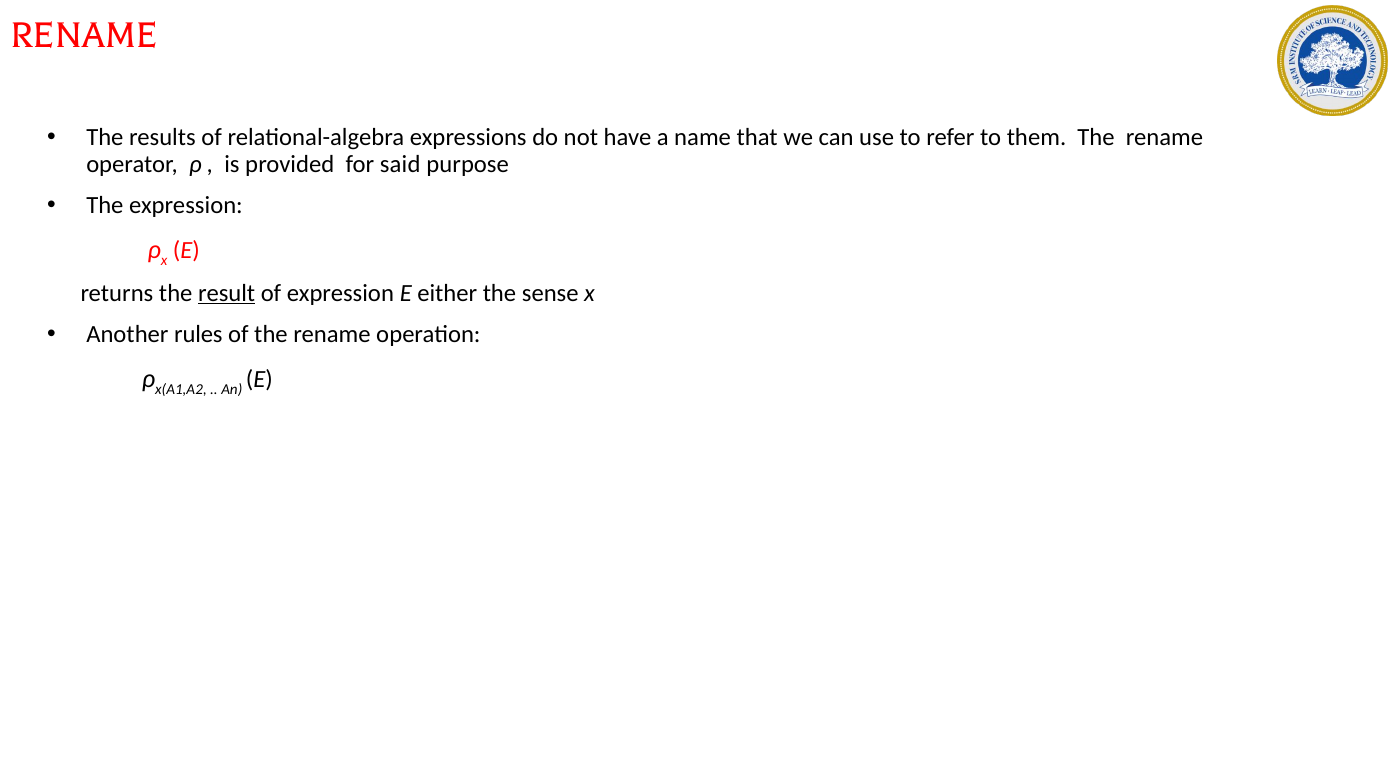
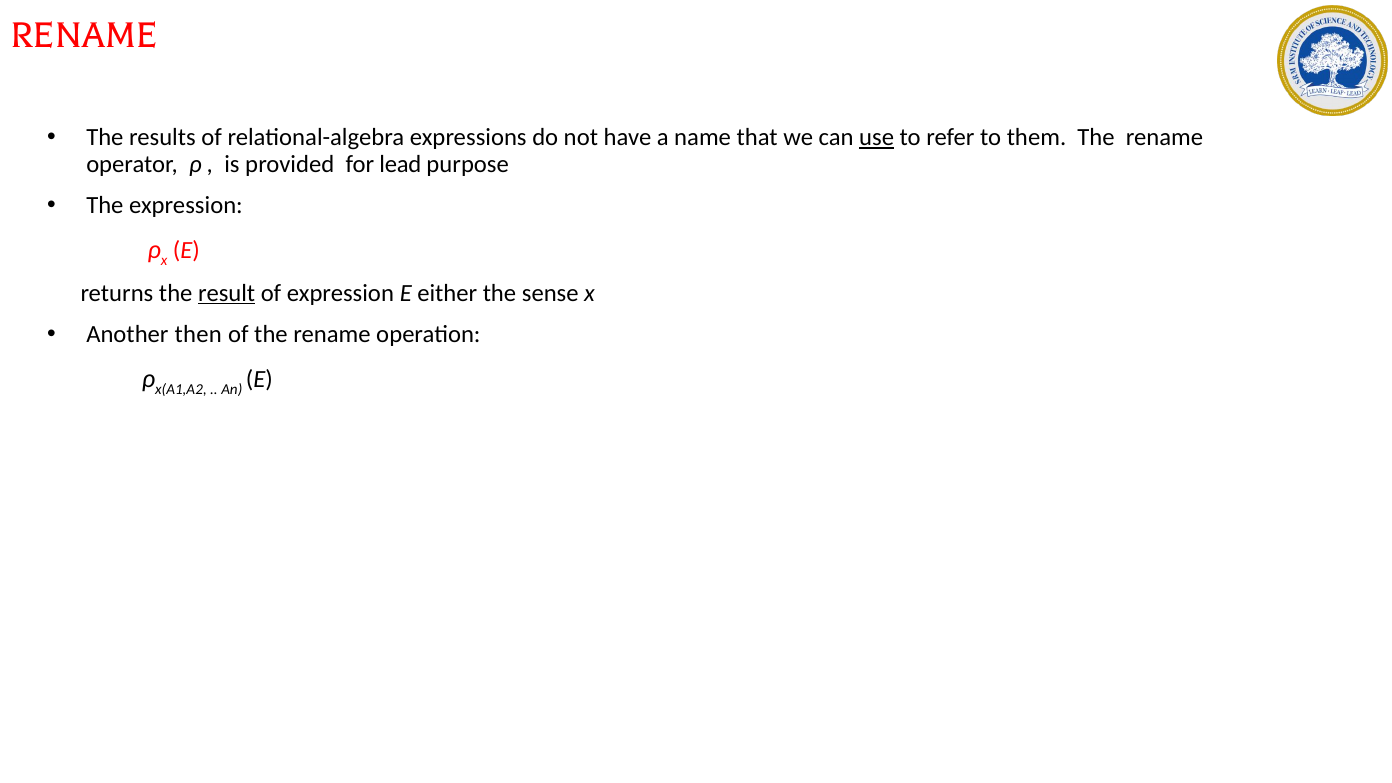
use underline: none -> present (877, 138)
said: said -> lead (400, 164)
rules: rules -> then (198, 334)
